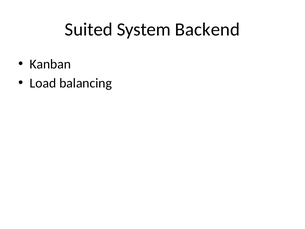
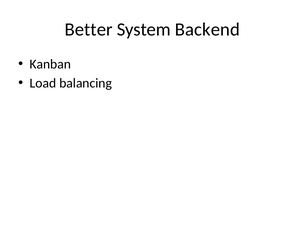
Suited: Suited -> Better (89, 30)
